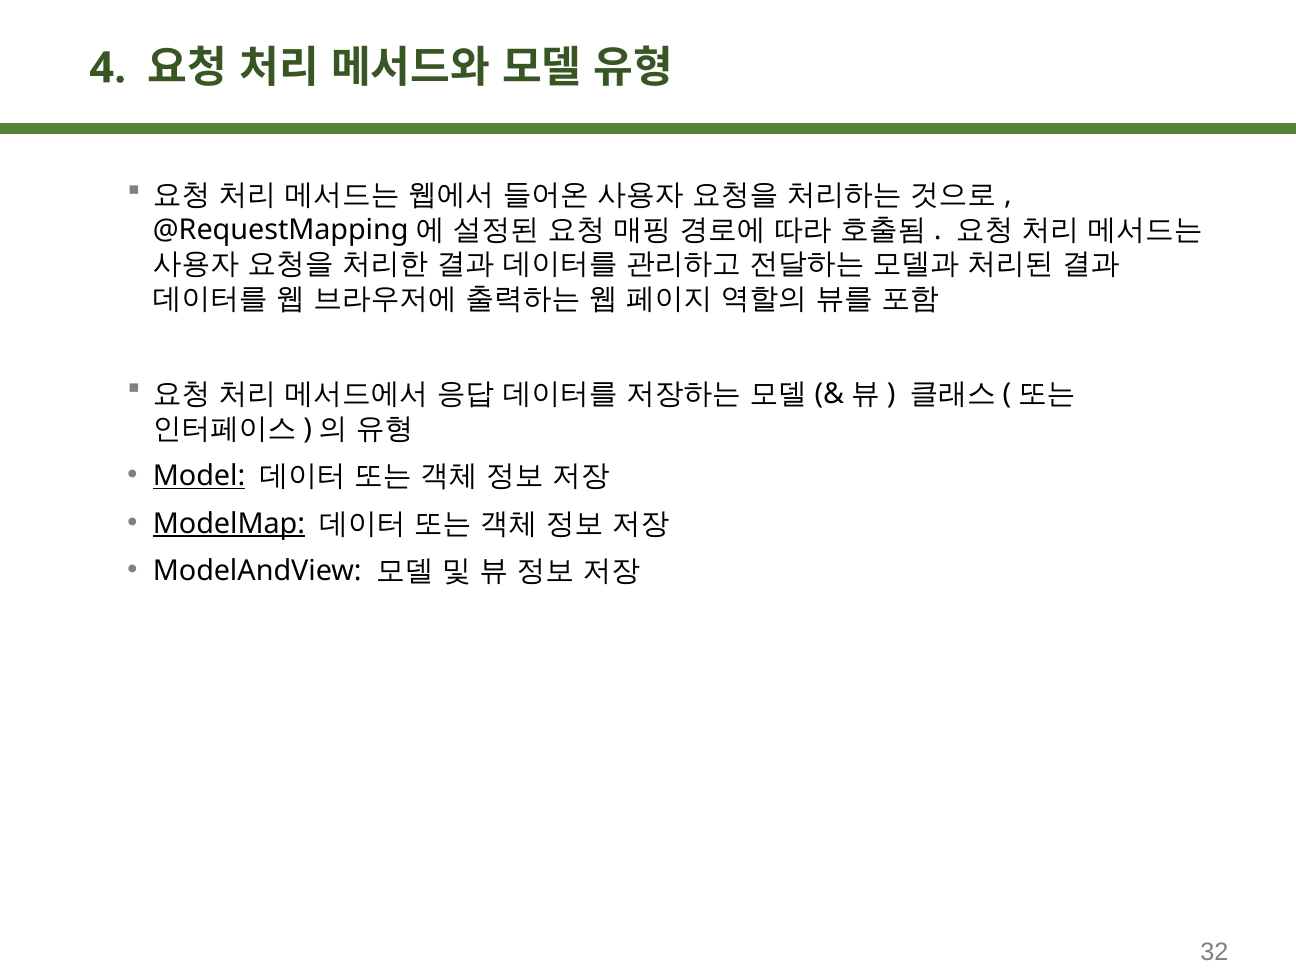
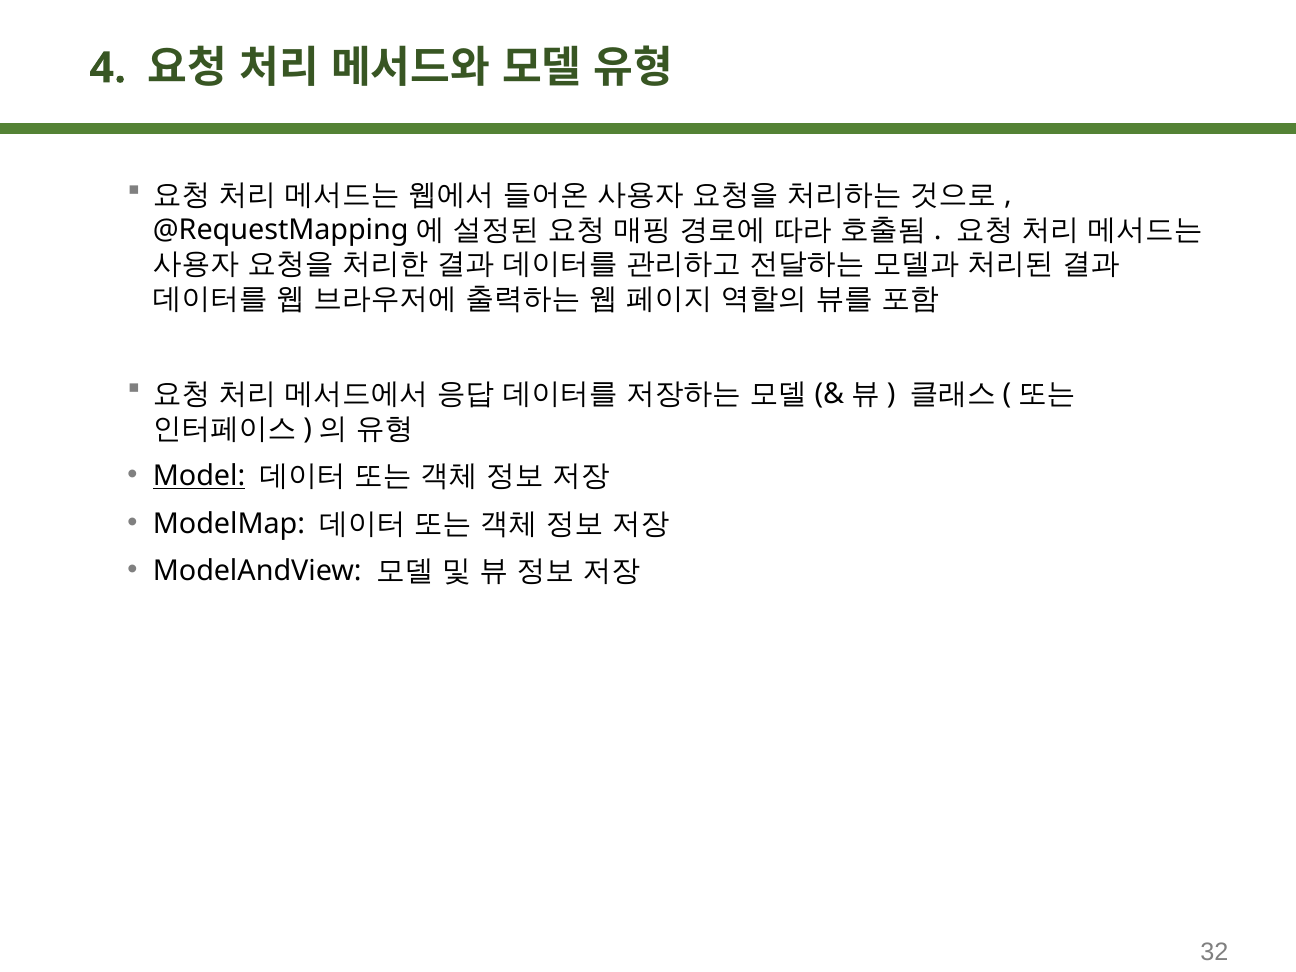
ModelMap underline: present -> none (229, 524)
